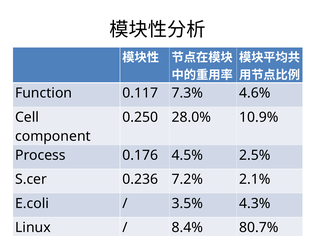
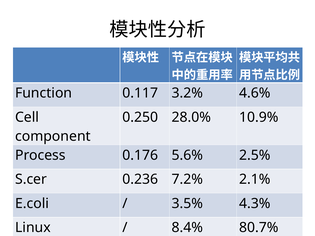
7.3%: 7.3% -> 3.2% (187, 93)
4.5%: 4.5% -> 5.6% (187, 155)
